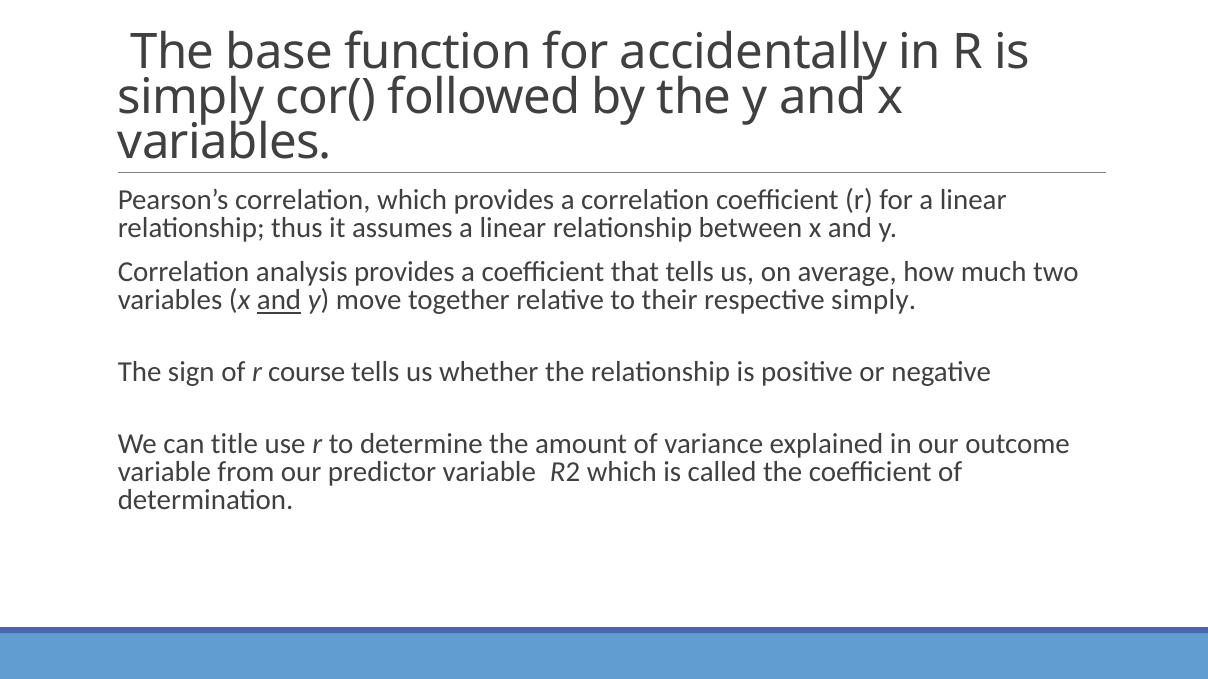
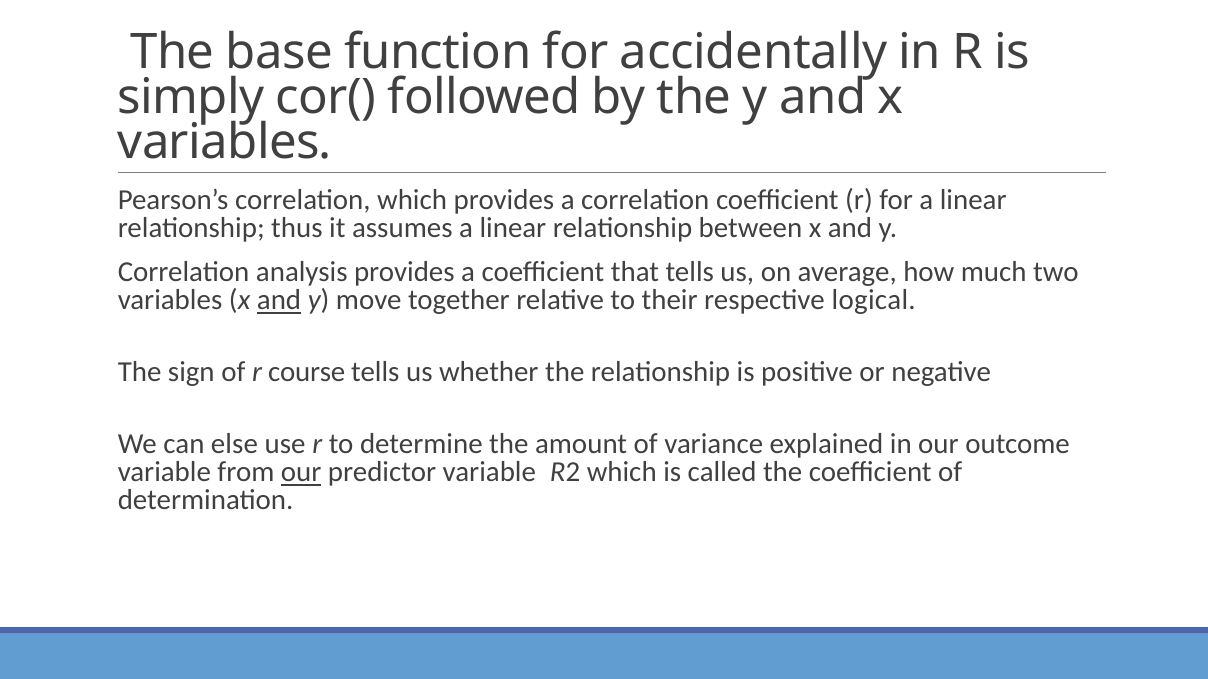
respective simply: simply -> logical (874, 300)
title: title -> else (234, 445)
our underline: none -> present (301, 473)
